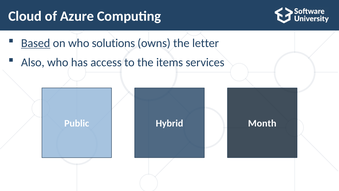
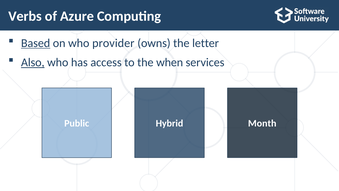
Cloud: Cloud -> Verbs (25, 16)
solutions: solutions -> provider (113, 43)
Also underline: none -> present (33, 62)
items: items -> when (170, 62)
